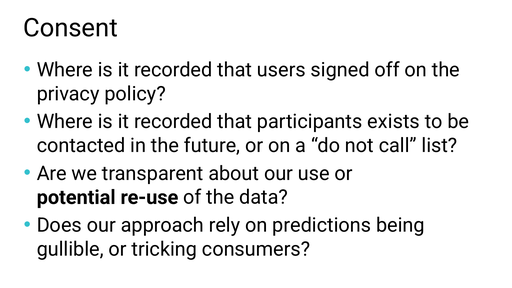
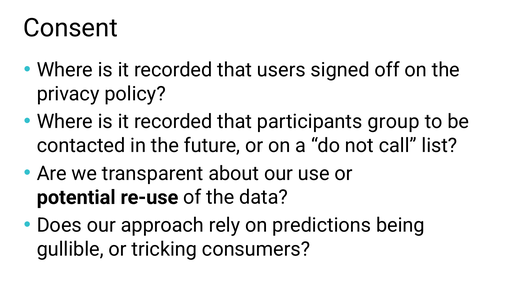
exists: exists -> group (394, 122)
